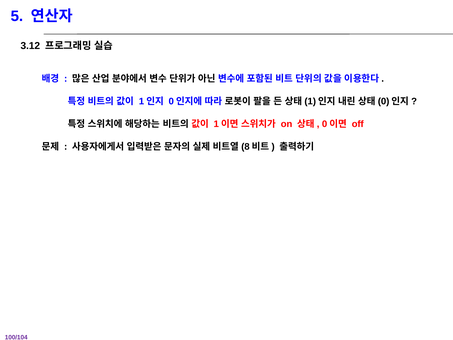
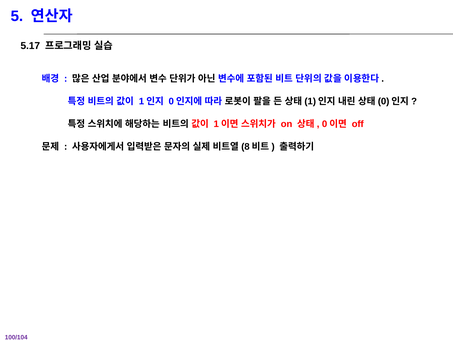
3.12: 3.12 -> 5.17 (30, 46)
